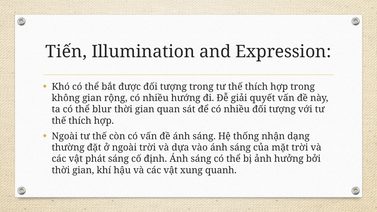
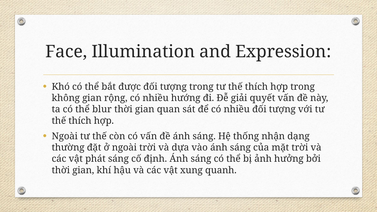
Tiến: Tiến -> Face (66, 52)
